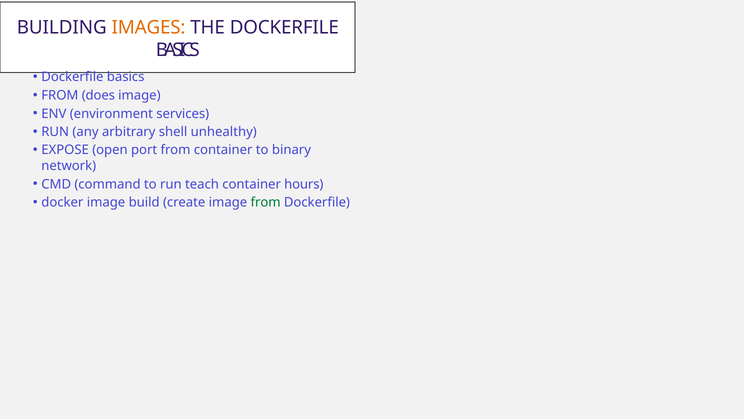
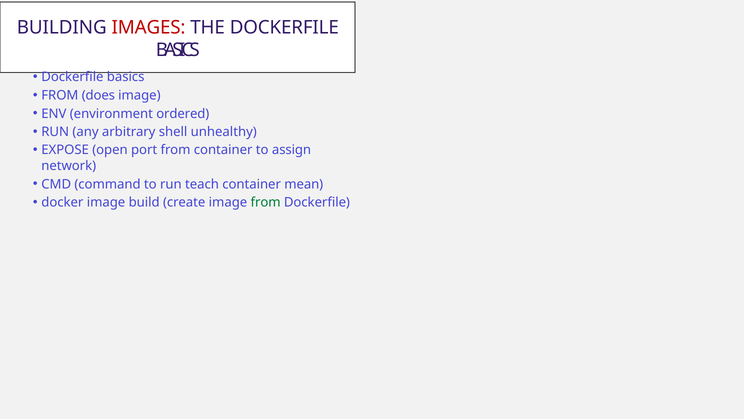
IMAGES colour: orange -> red (149, 27)
services: services -> ordered (183, 114)
binary: binary -> assign (292, 150)
hours: hours -> mean (304, 184)
